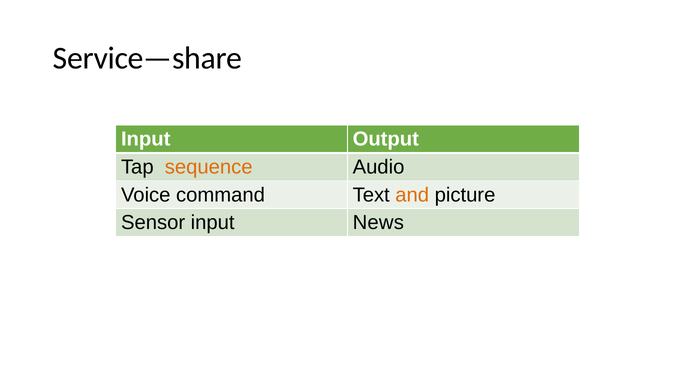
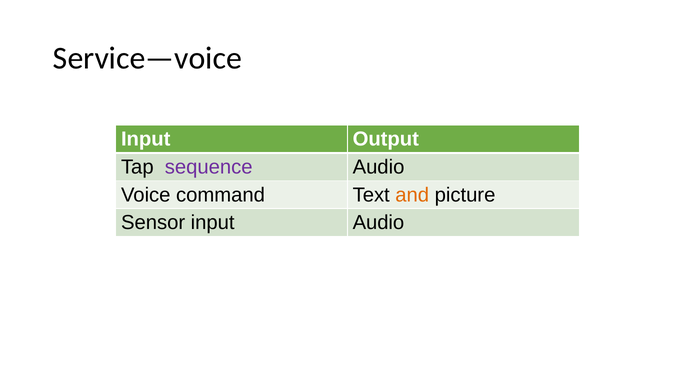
Service—share: Service—share -> Service—voice (147, 58)
sequence colour: orange -> purple (209, 167)
input News: News -> Audio (378, 223)
